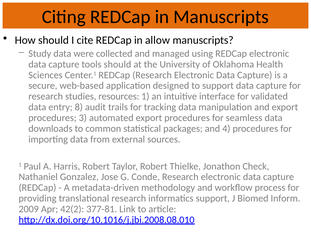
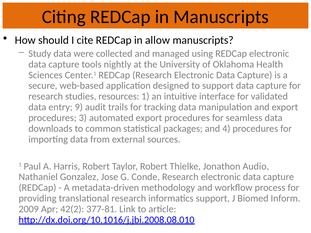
tools should: should -> nightly (118, 64)
8: 8 -> 9 (79, 107)
Check: Check -> Audio (256, 166)
